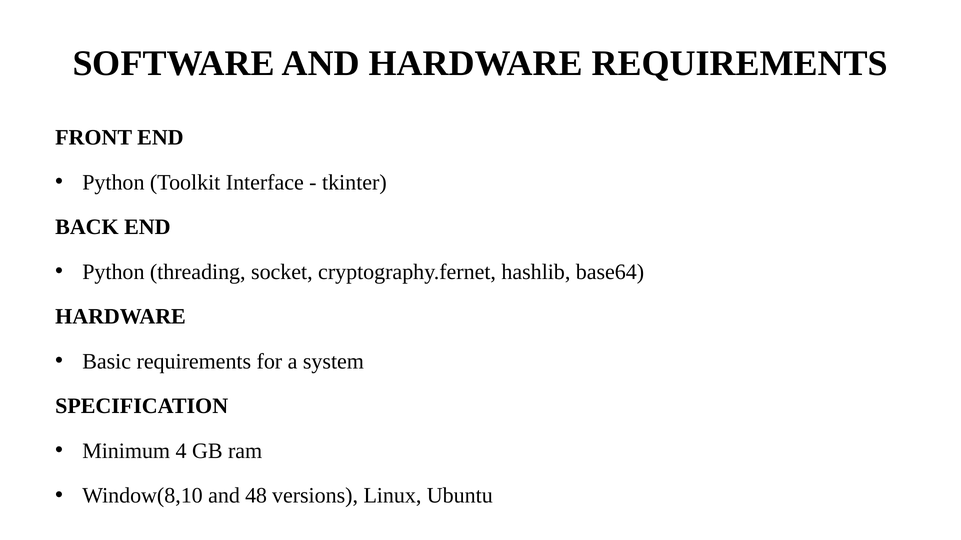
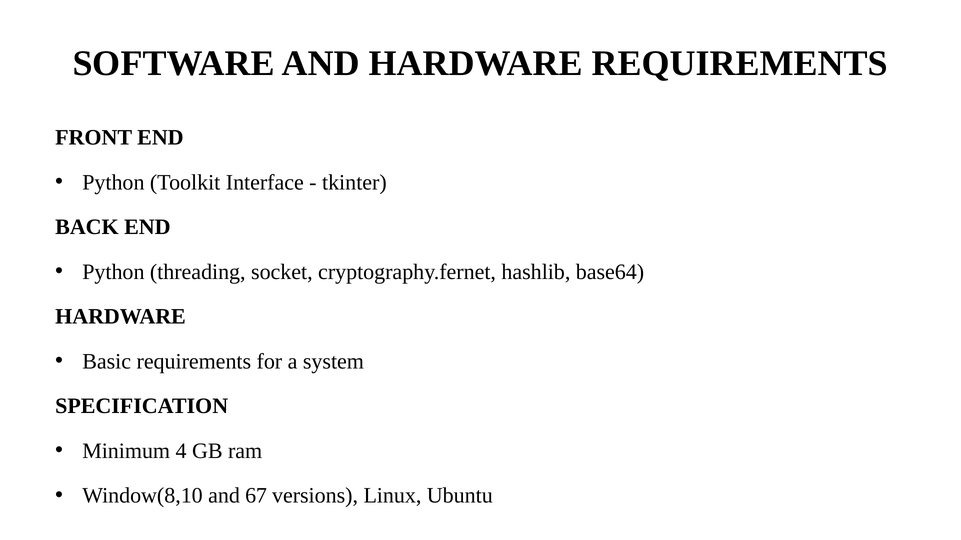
48: 48 -> 67 (256, 496)
